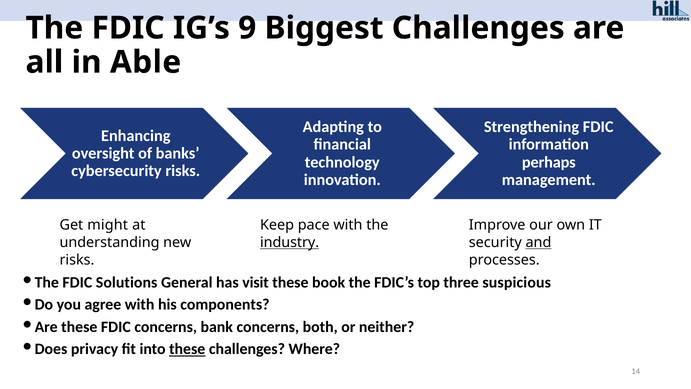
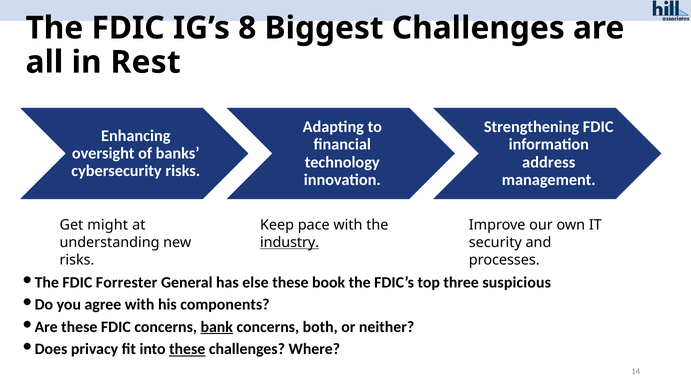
9: 9 -> 8 (247, 28)
Able: Able -> Rest (146, 62)
perhaps: perhaps -> address (549, 162)
and underline: present -> none (538, 242)
Solutions: Solutions -> Forrester (127, 282)
visit: visit -> else (255, 282)
bank underline: none -> present (217, 327)
